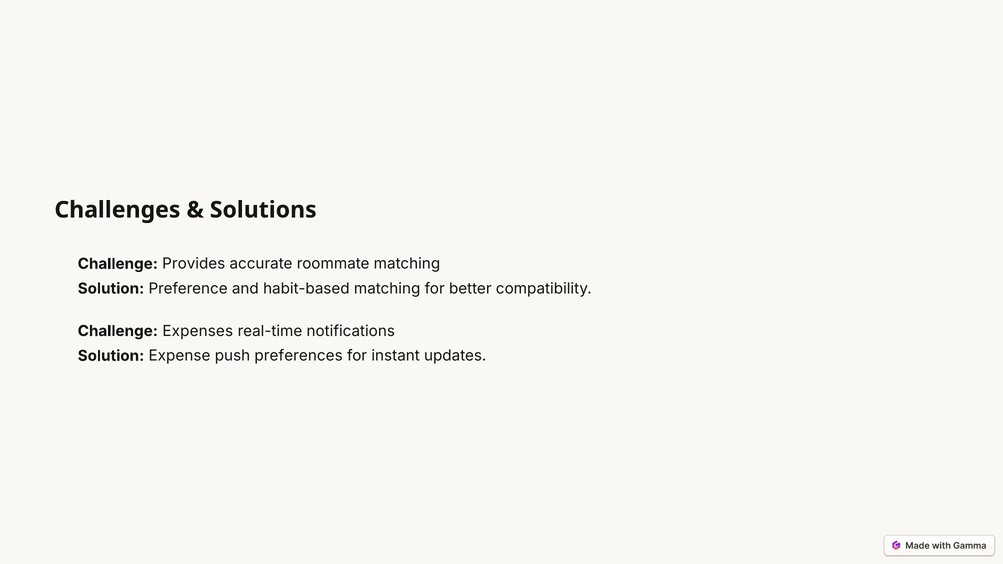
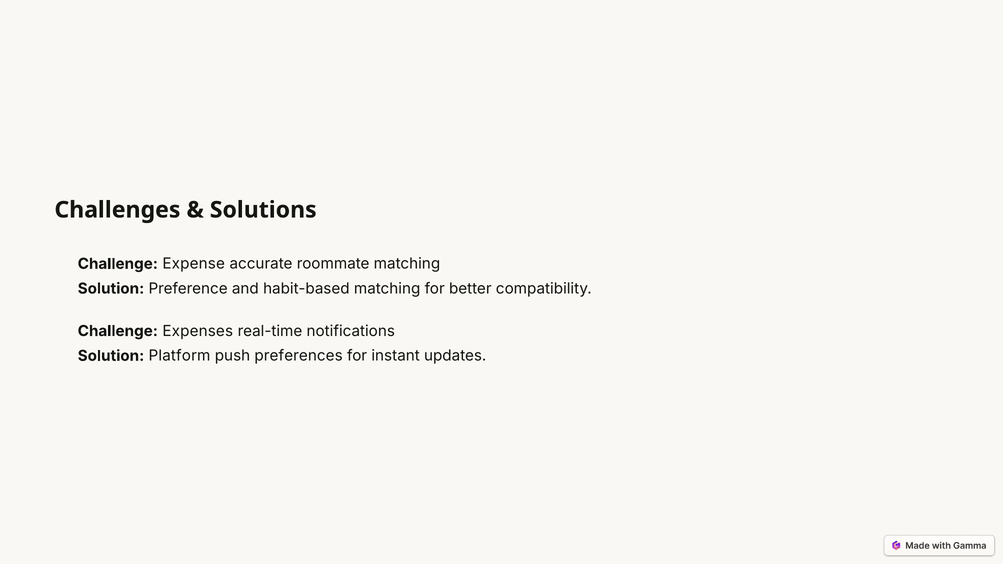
Provides: Provides -> Expense (194, 264)
Expense: Expense -> Platform (179, 356)
